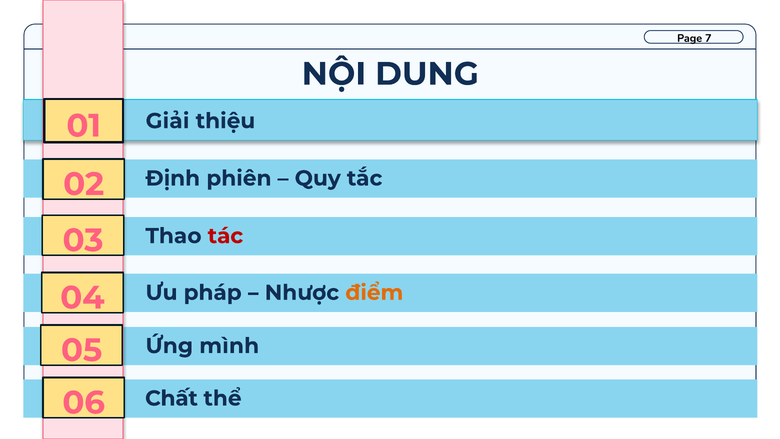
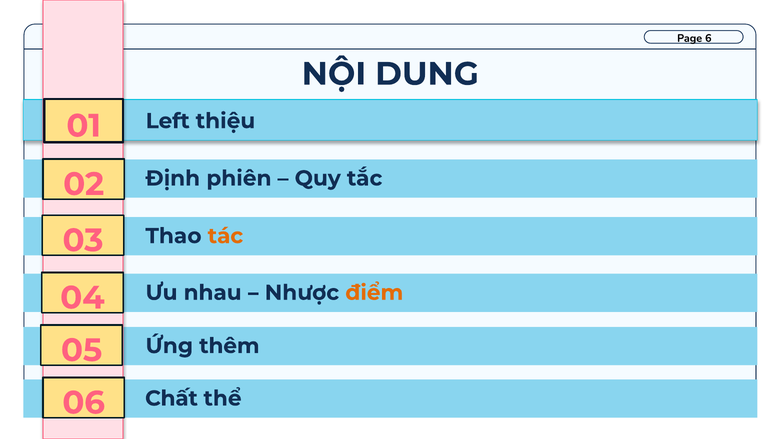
7: 7 -> 6 (708, 38)
Giải: Giải -> Left (168, 121)
tác colour: red -> orange (225, 236)
pháp: pháp -> nhau (213, 293)
mình: mình -> thêm (229, 346)
